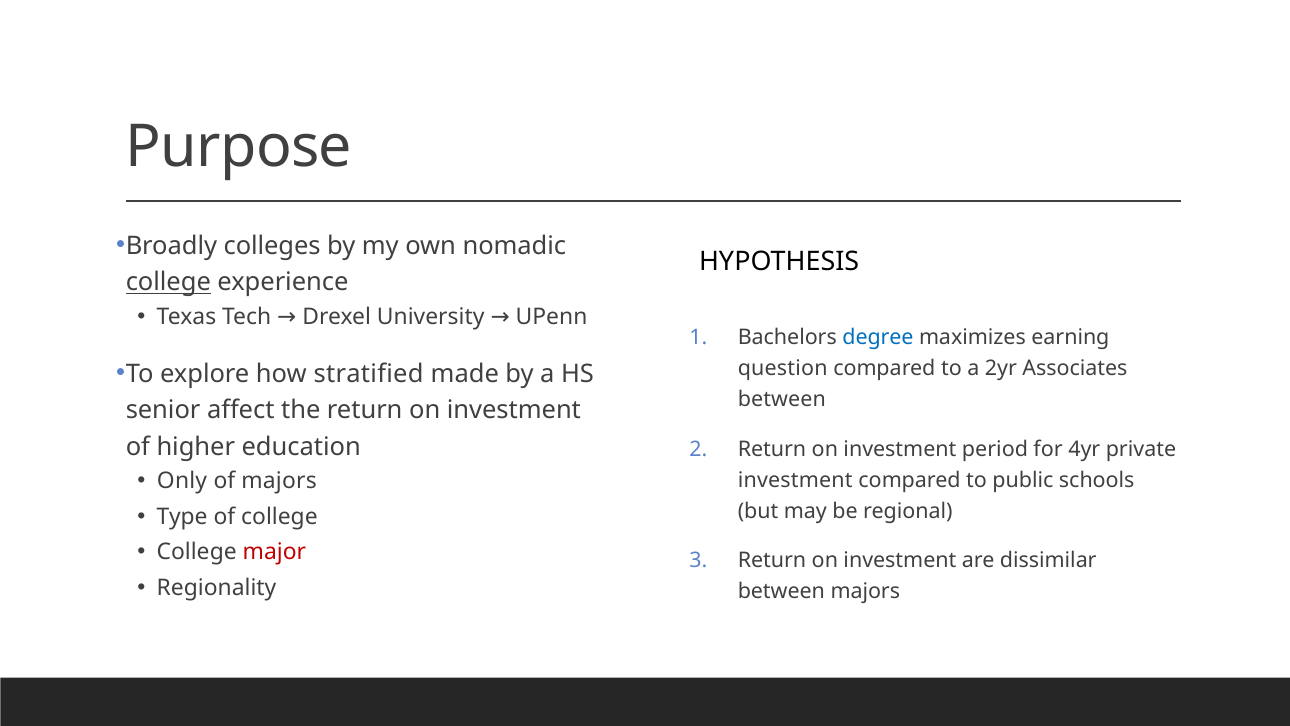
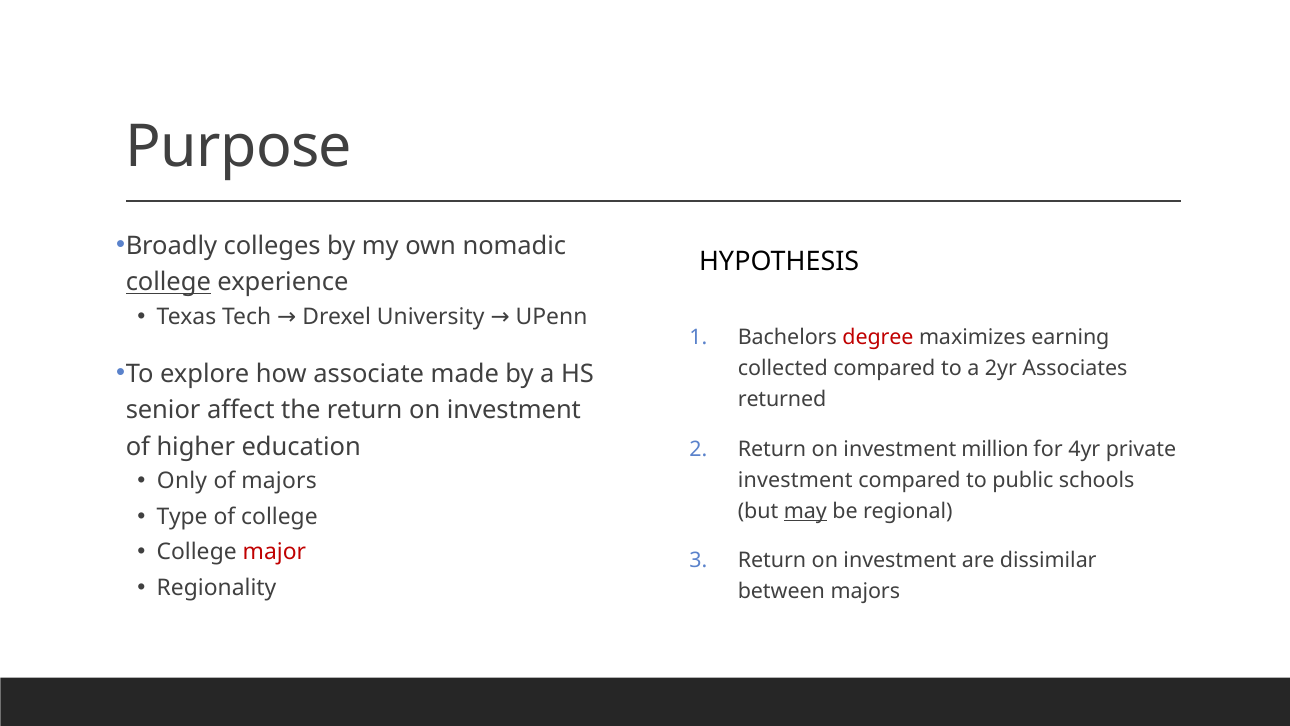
degree colour: blue -> red (878, 337)
stratified: stratified -> associate (369, 373)
question: question -> collected (783, 368)
between: between -> returned (782, 399)
period: period -> million (995, 449)
may underline: none -> present (805, 511)
